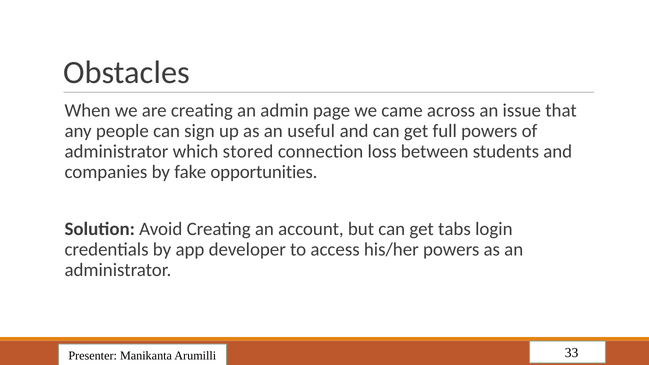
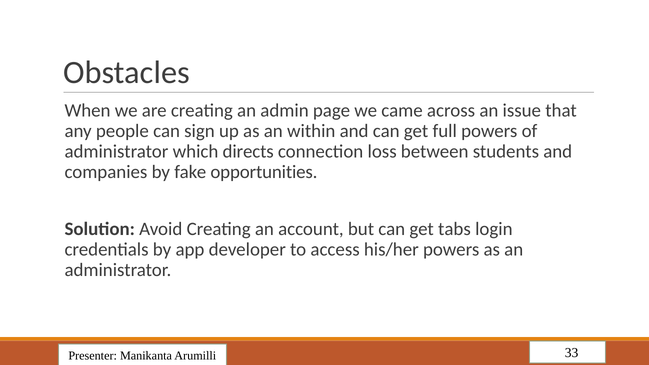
useful: useful -> within (311, 131)
stored: stored -> directs (248, 152)
